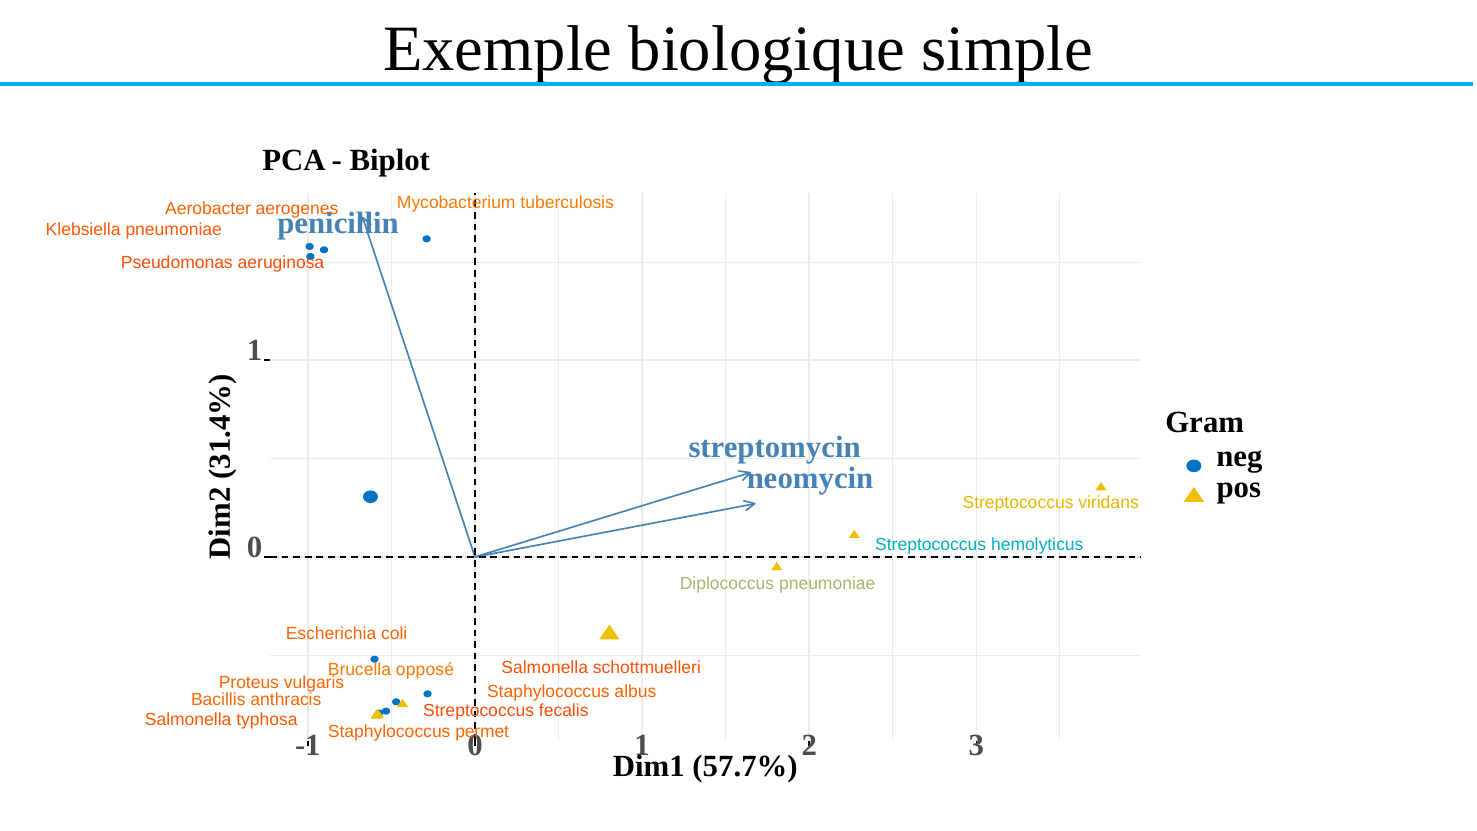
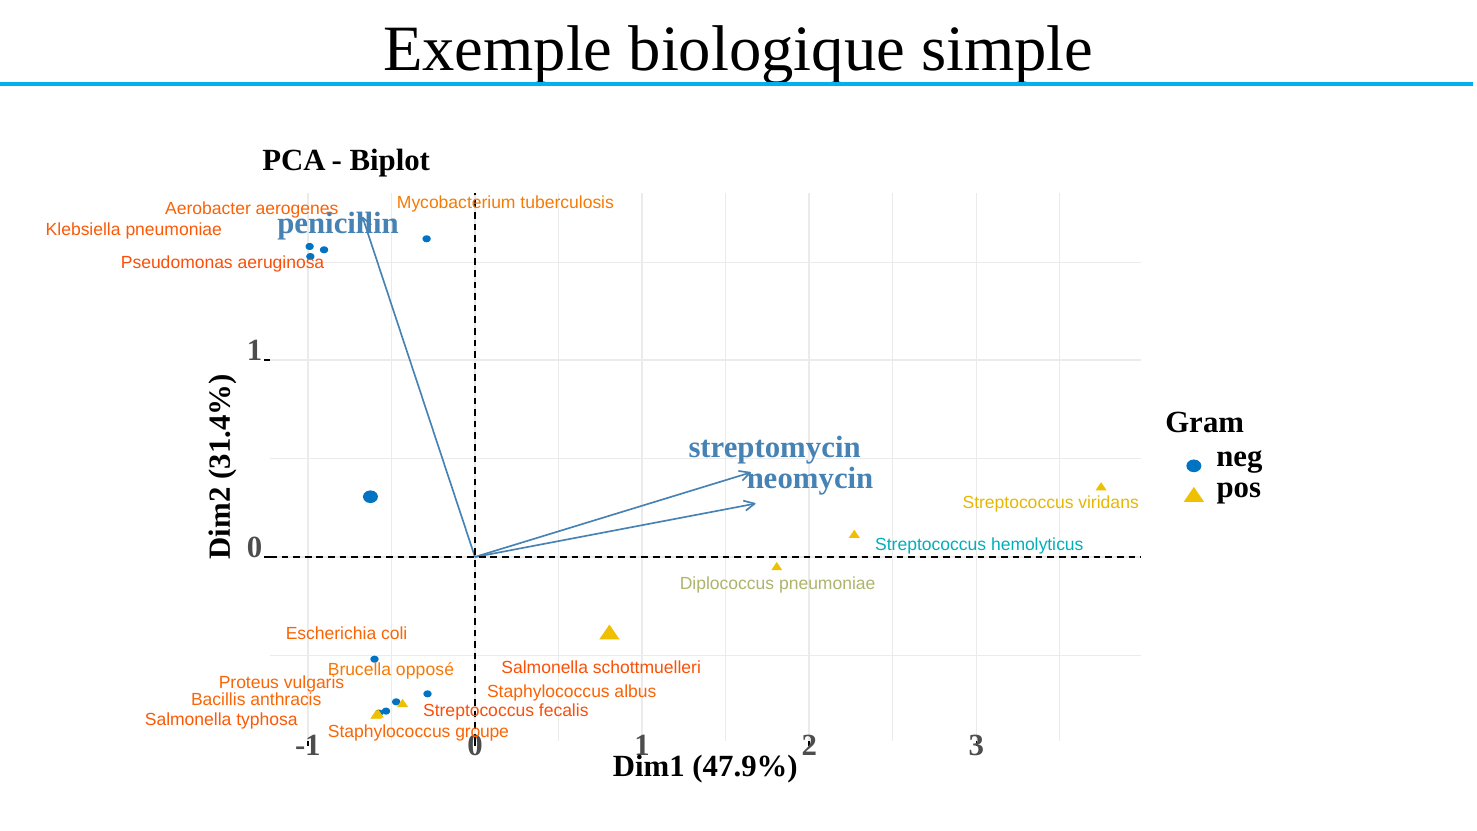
permet: permet -> groupe (482, 732)
57.7%: 57.7% -> 47.9% (745, 766)
